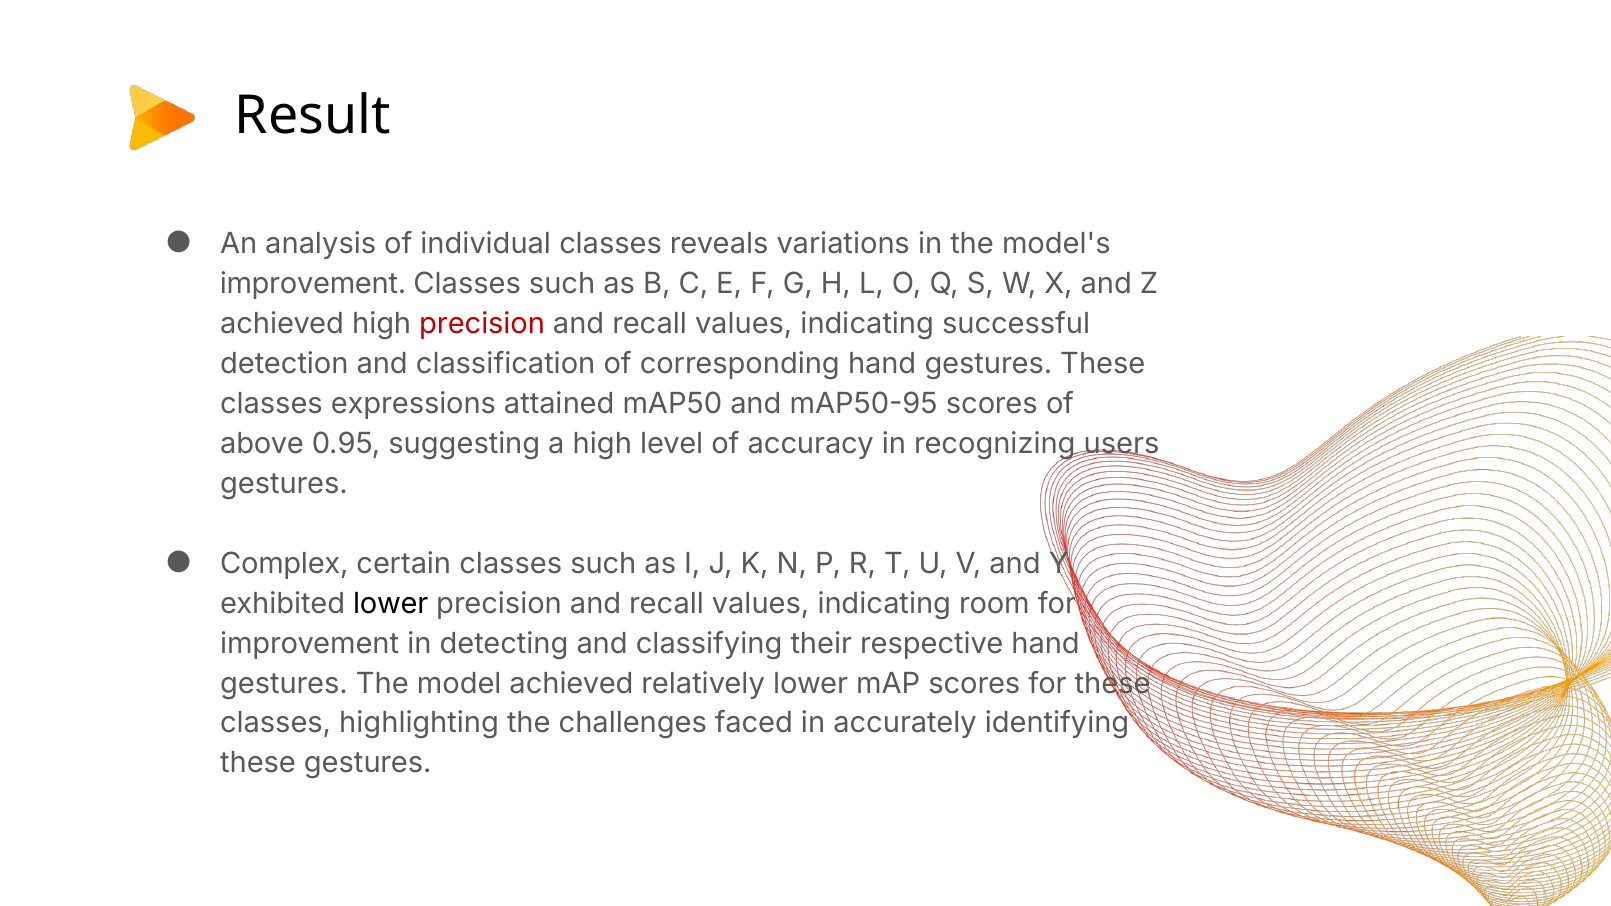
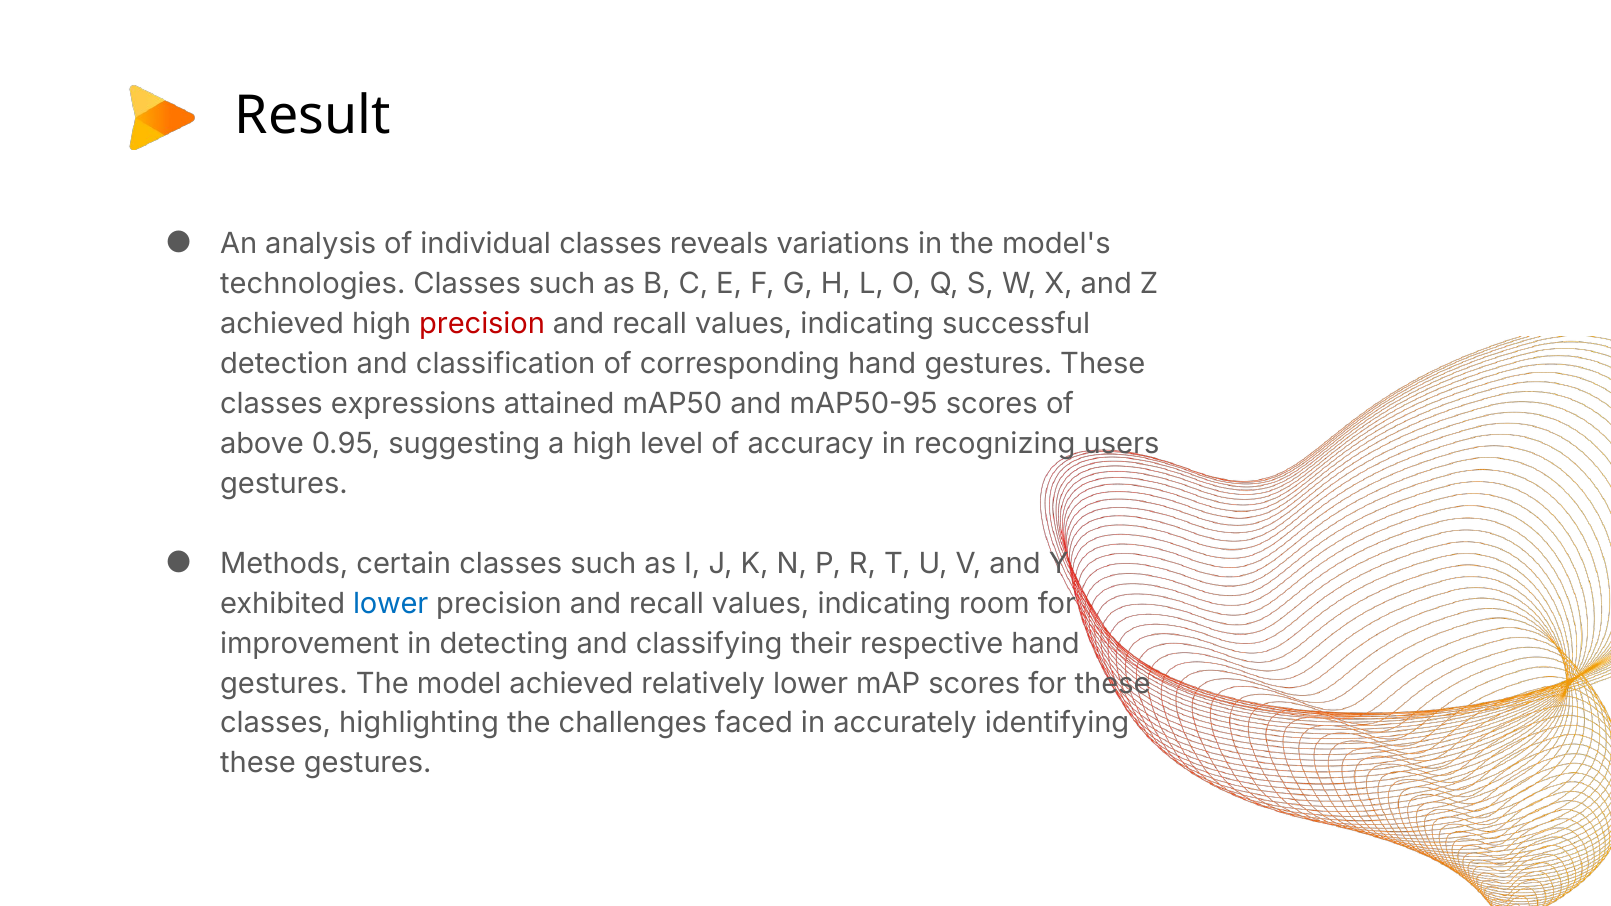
improvement: improvement -> technologies (313, 284)
Complex: Complex -> Methods (284, 564)
lower colour: black -> blue (391, 604)
